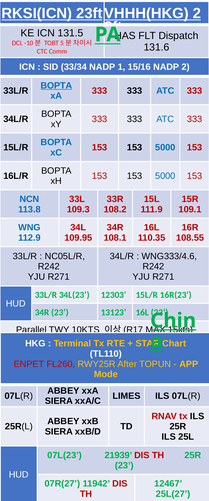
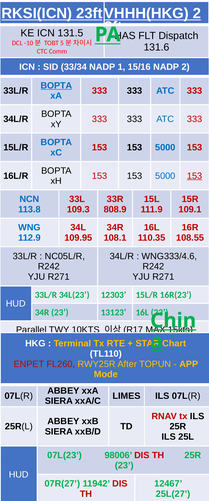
153 underline: none -> present (195, 175)
108.2: 108.2 -> 808.9 (115, 209)
21939: 21939 -> 98006 (118, 454)
